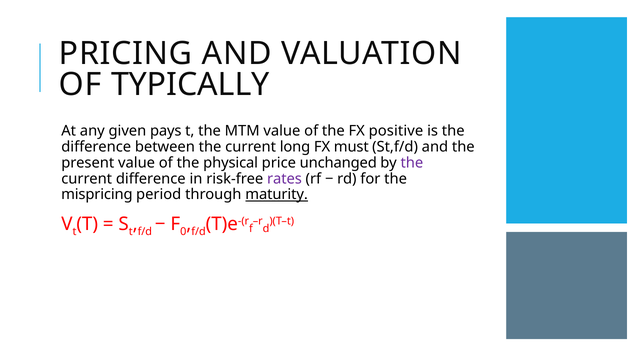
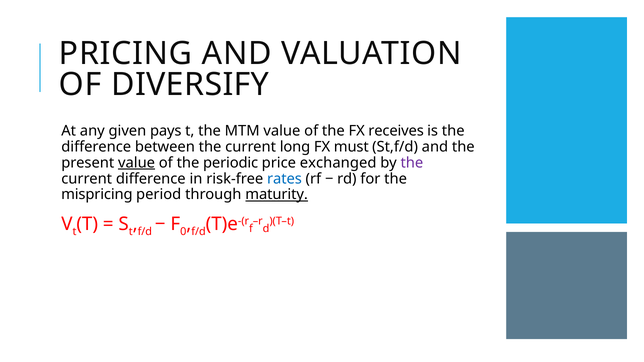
TYPICALLY: TYPICALLY -> DIVERSIFY (190, 85)
positive: positive -> receives (396, 131)
value underline: none -> present (137, 163)
physical: physical -> periodic (231, 163)
unchanged: unchanged -> exchanged (338, 163)
rates colour: purple -> blue (284, 179)
